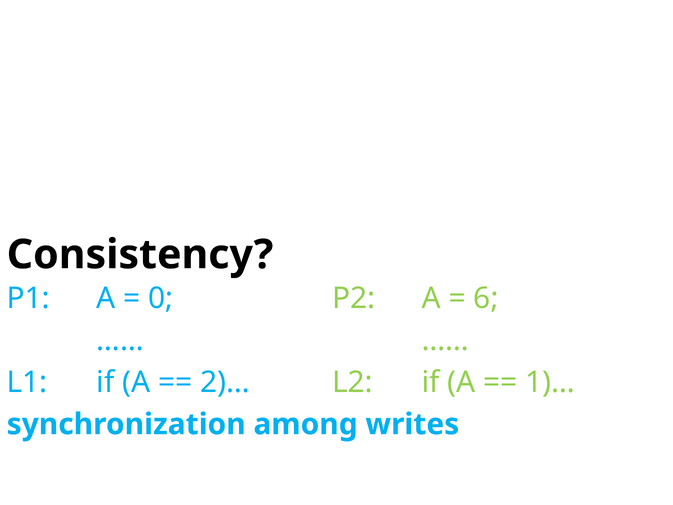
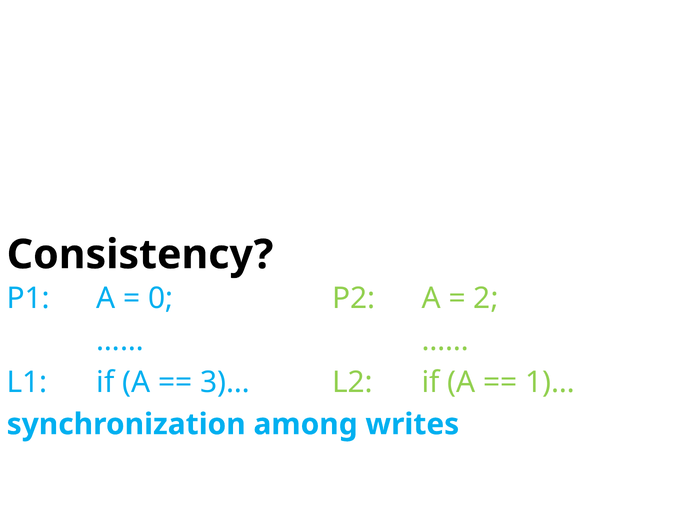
6: 6 -> 2 (486, 298)
2)…: 2)… -> 3)… (225, 382)
